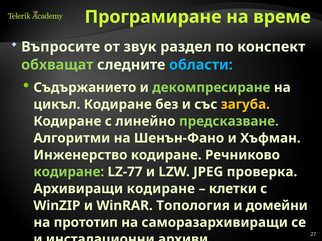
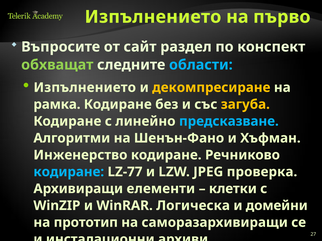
Програмиране: Програмиране -> Изпълнението (153, 17)
време: време -> първо (282, 17)
звук: звук -> сайт (140, 47)
Съдържанието: Съдържанието -> Изпълнението (85, 88)
декомпресиране colour: light green -> yellow (211, 88)
цикъл: цикъл -> рамка (57, 105)
предсказване colour: light green -> light blue (229, 121)
кодиране colour: light green -> light blue (69, 172)
Архивиращи кодиране: кодиране -> елементи (161, 189)
Топология: Топология -> Логическа (193, 206)
